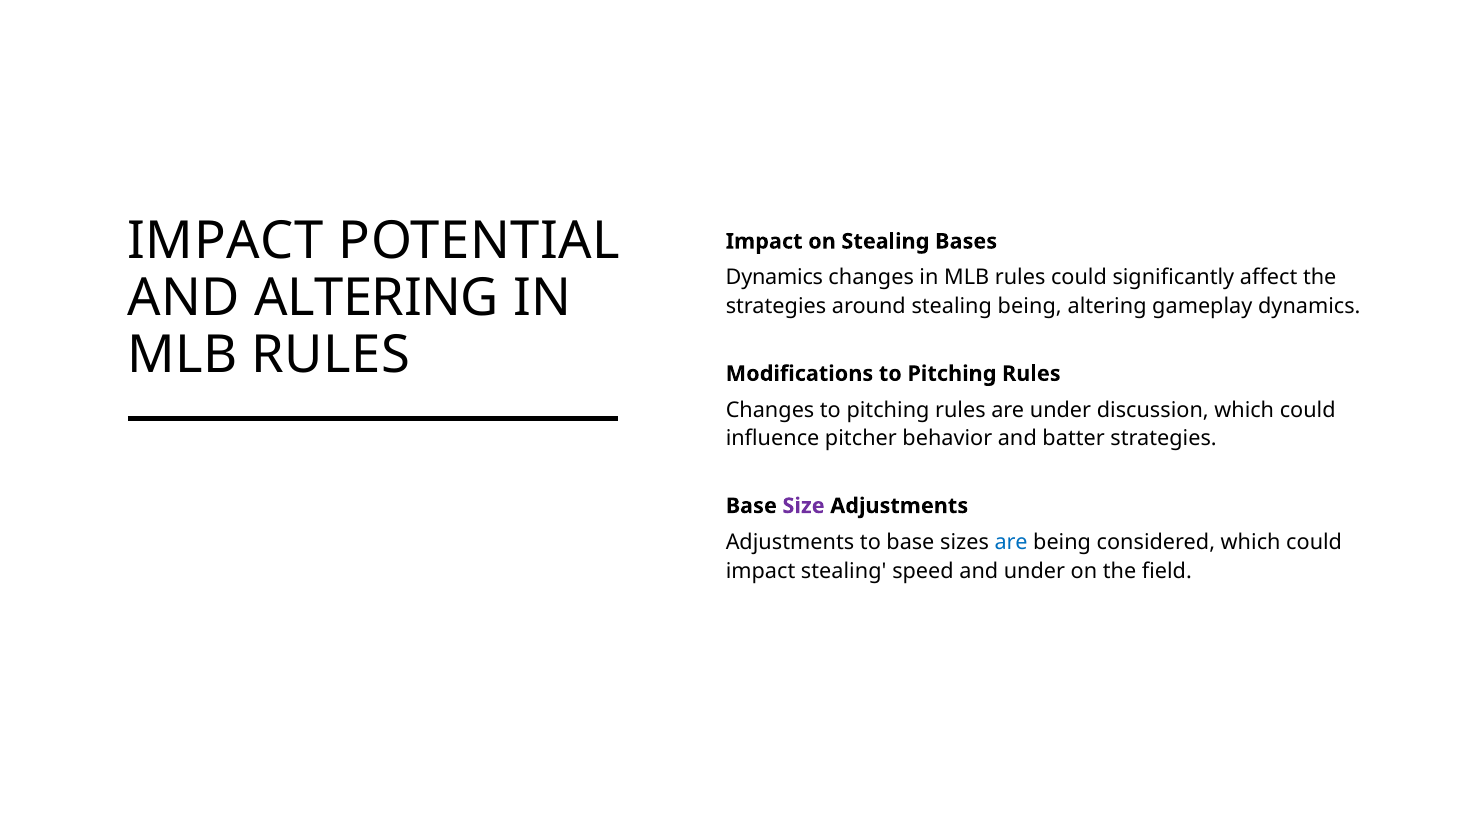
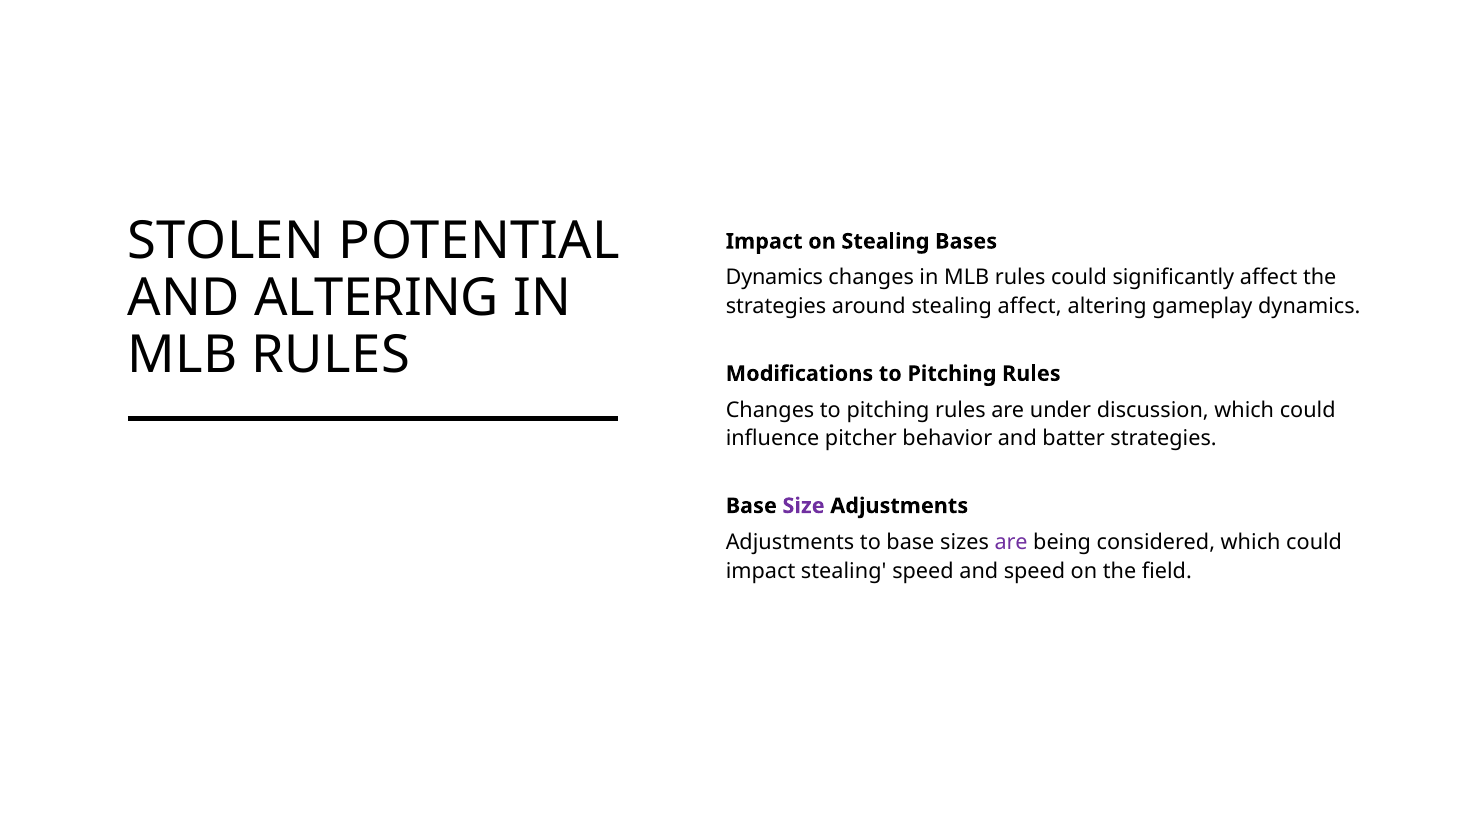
IMPACT: IMPACT -> STOLEN (226, 241)
stealing being: being -> affect (1030, 306)
are colour: blue -> purple (1011, 542)
and under: under -> speed (1034, 571)
